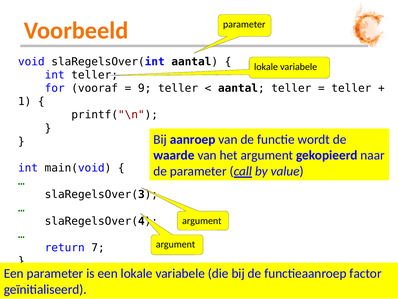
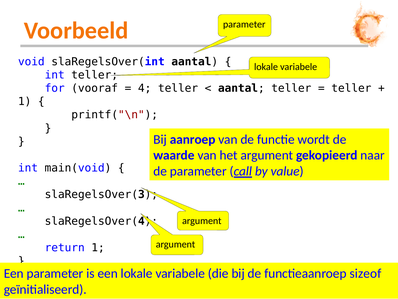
9: 9 -> 4 (145, 88)
return 7: 7 -> 1 (98, 247)
factor: factor -> sizeof (365, 273)
